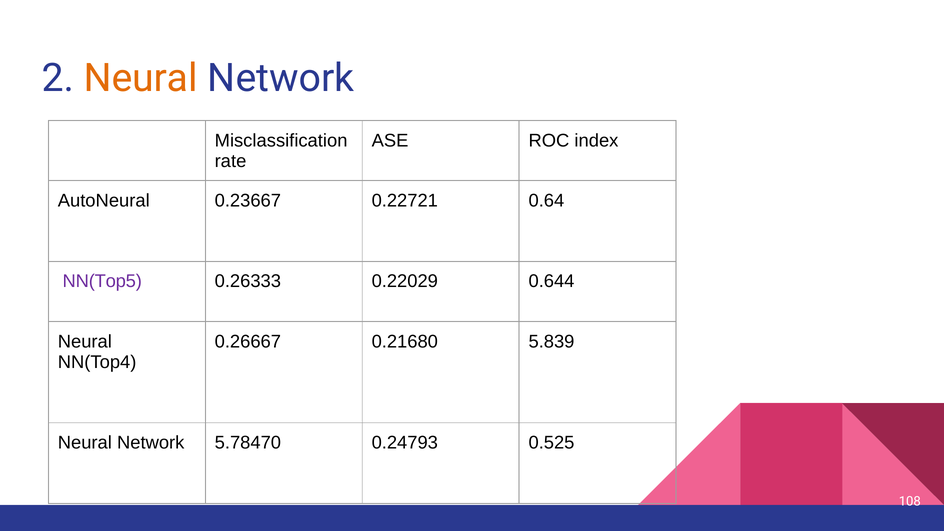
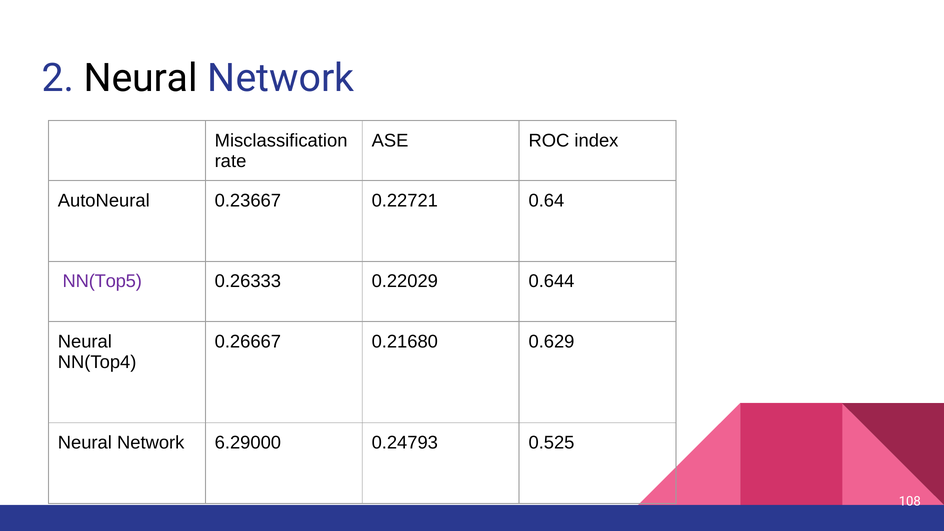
Neural colour: orange -> black (141, 78)
5.839: 5.839 -> 0.629 (552, 341)
5.78470: 5.78470 -> 6.29000 (248, 443)
